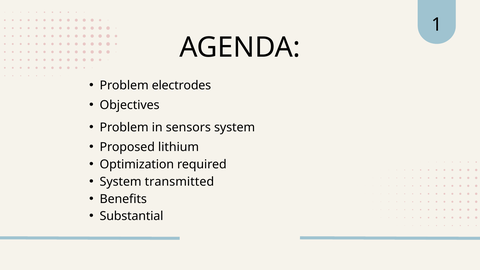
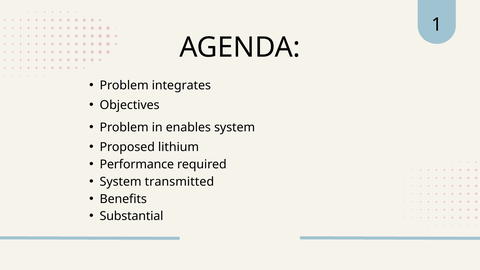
electrodes: electrodes -> integrates (181, 85)
sensors: sensors -> enables (188, 127)
Optimization: Optimization -> Performance (137, 164)
